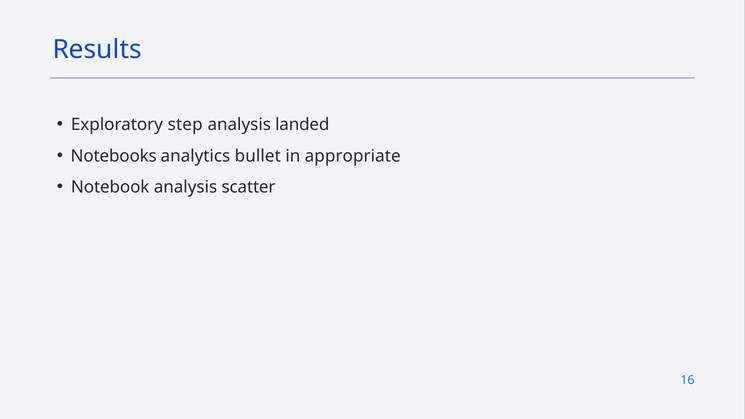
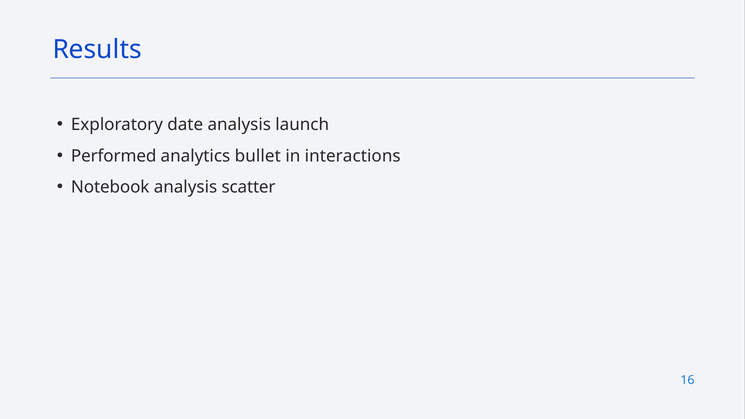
step: step -> date (185, 125)
landed: landed -> launch (302, 125)
Notebooks: Notebooks -> Performed (114, 156)
appropriate: appropriate -> interactions (353, 156)
